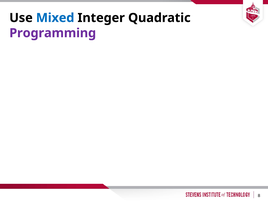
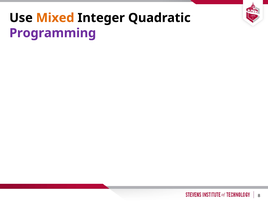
Mixed colour: blue -> orange (55, 18)
